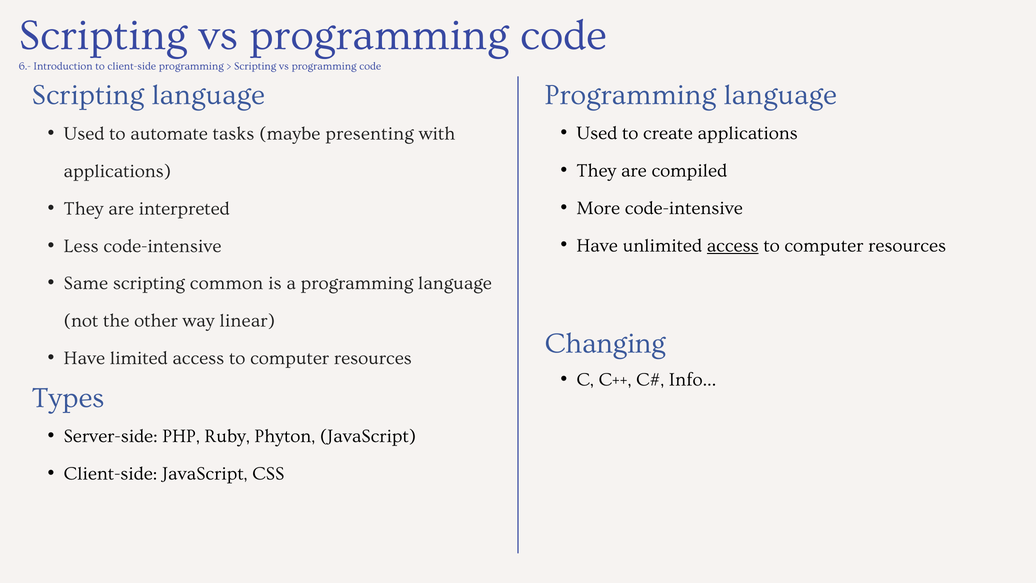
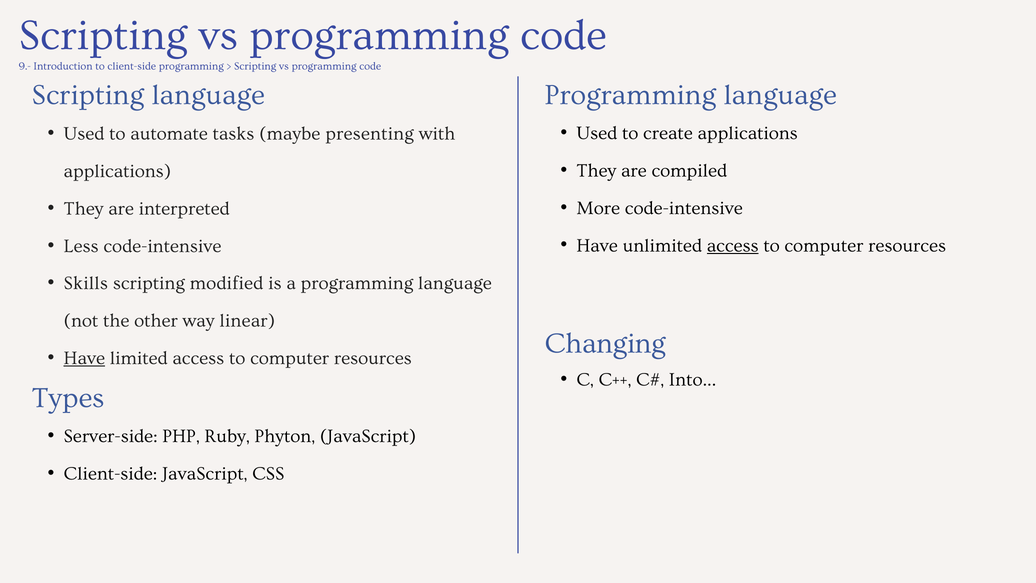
6.-: 6.- -> 9.- (25, 66)
Same: Same -> Skills (86, 283)
common: common -> modified (226, 283)
Have underline: none -> present (84, 358)
Info: Info -> Into (693, 379)
